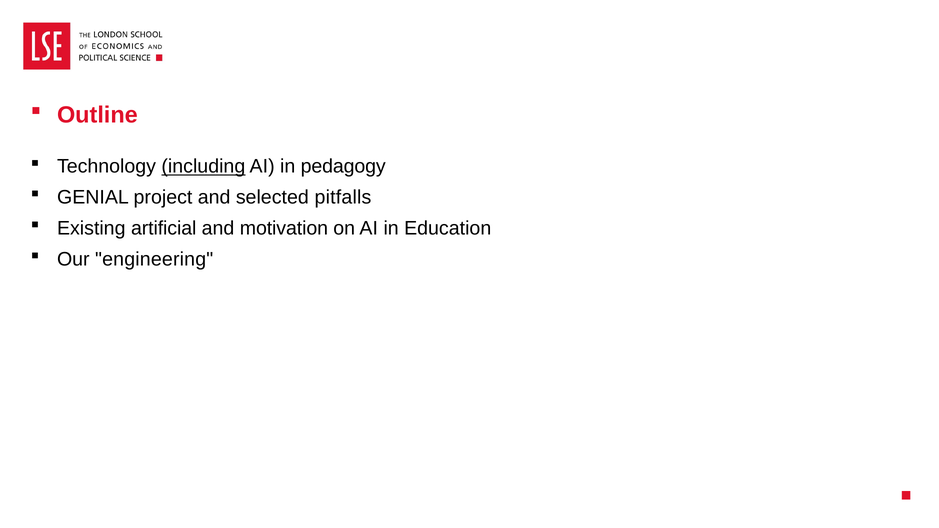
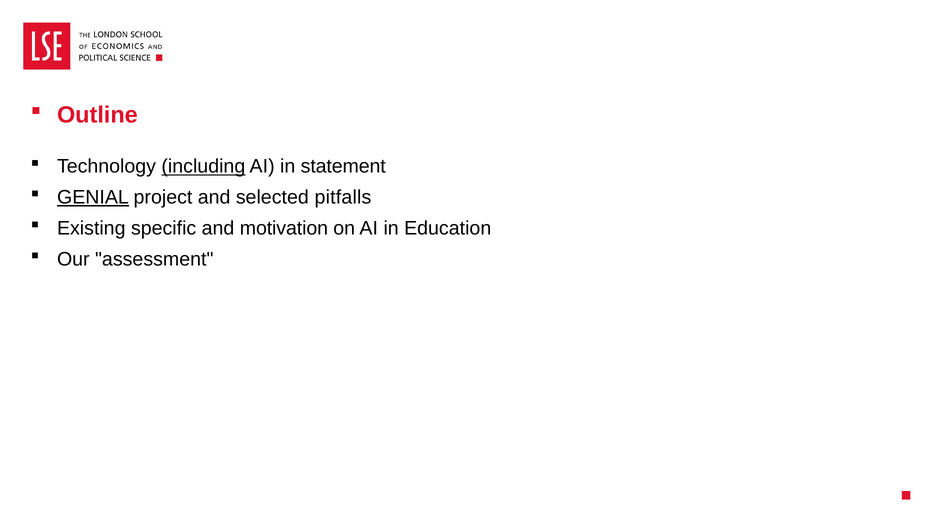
pedagogy: pedagogy -> statement (343, 166)
GENIAL underline: none -> present (93, 197)
artificial: artificial -> specific (164, 228)
engineering: engineering -> assessment (154, 259)
